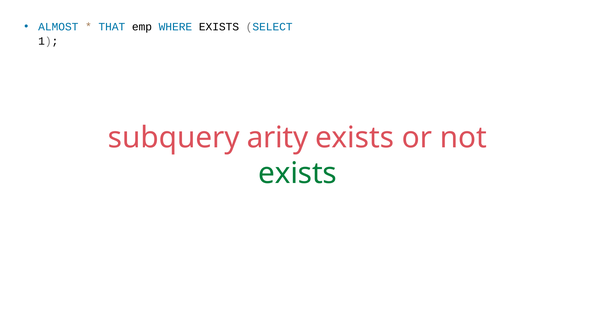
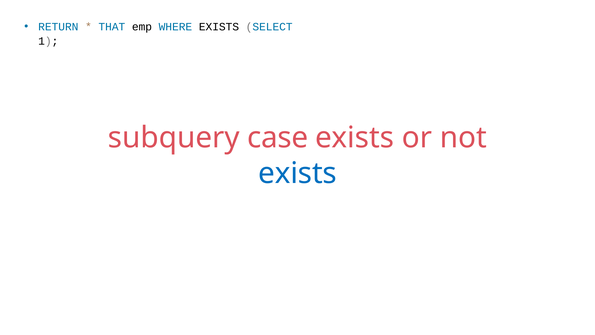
ALMOST: ALMOST -> RETURN (58, 27)
arity: arity -> case (278, 137)
exists colour: green -> blue (297, 173)
